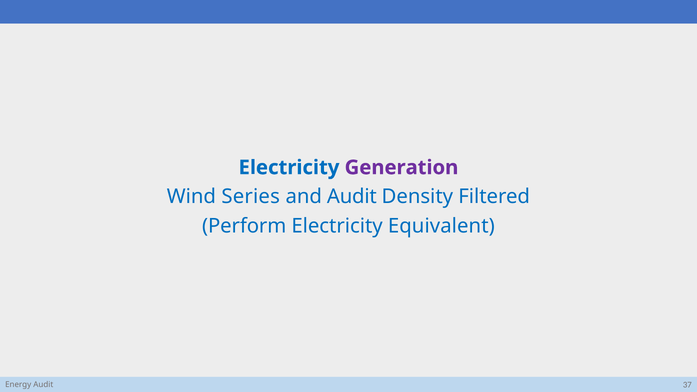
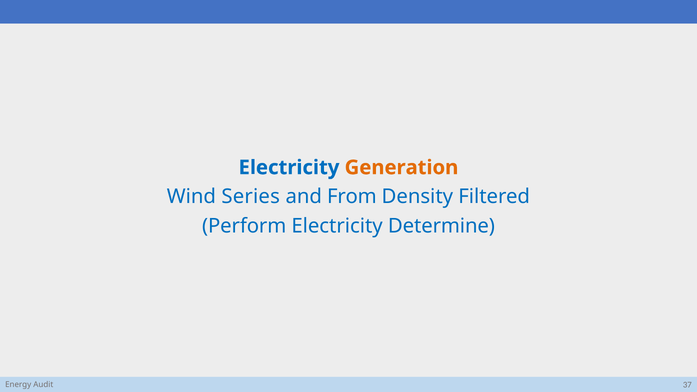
Generation colour: purple -> orange (401, 168)
and Audit: Audit -> From (352, 197)
Equivalent: Equivalent -> Determine (441, 226)
